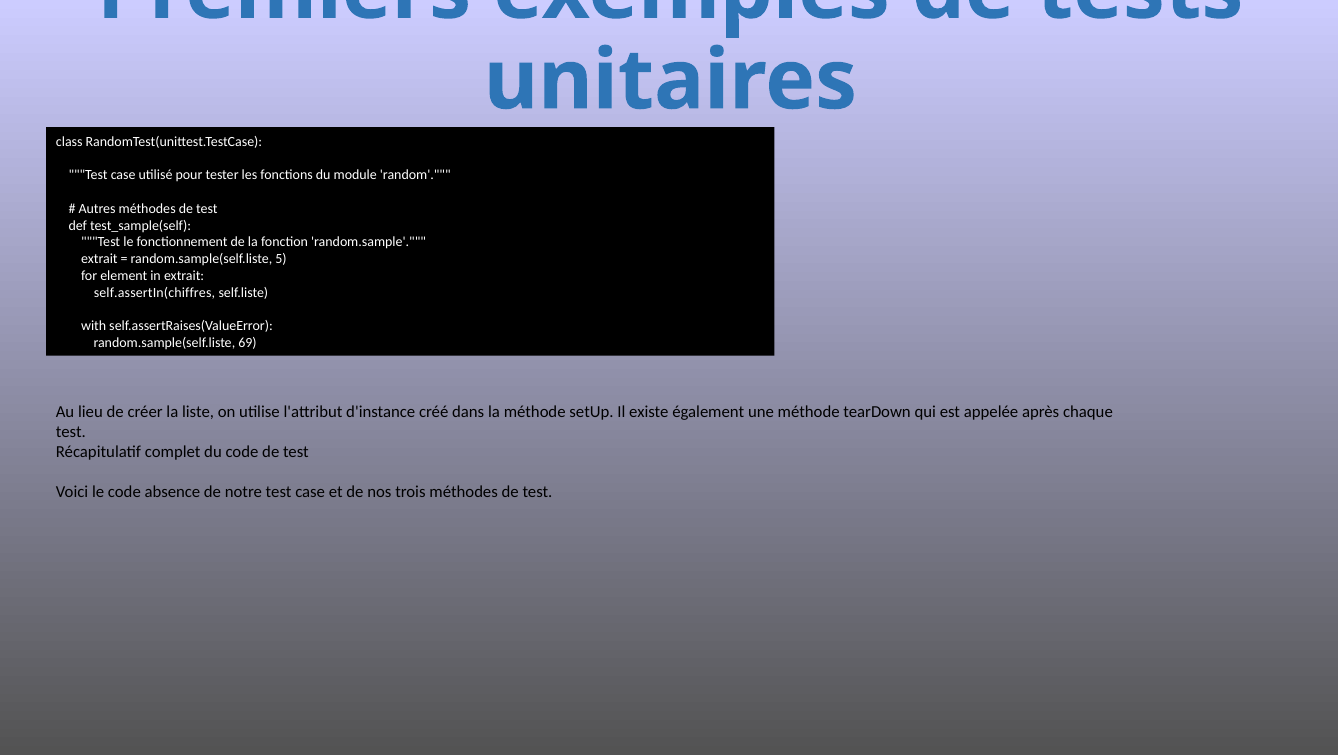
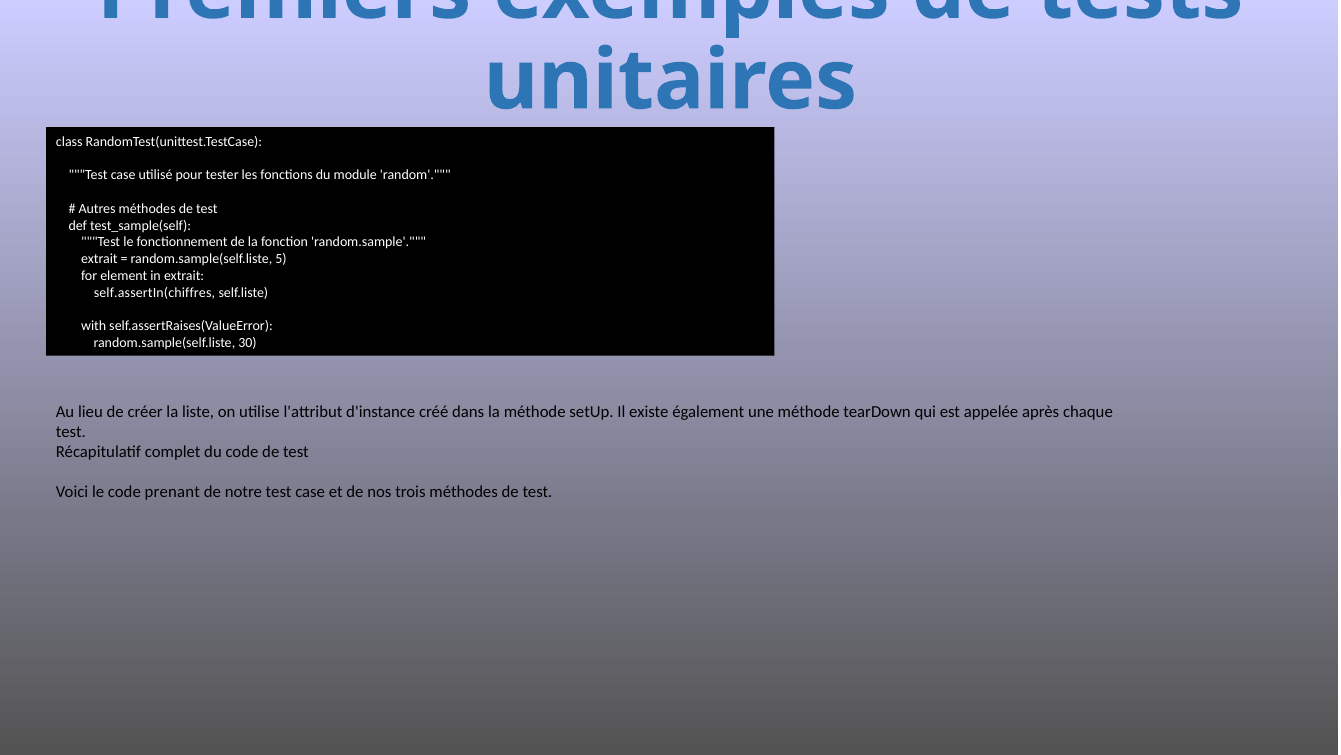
69: 69 -> 30 (247, 343)
absence: absence -> prenant (172, 492)
